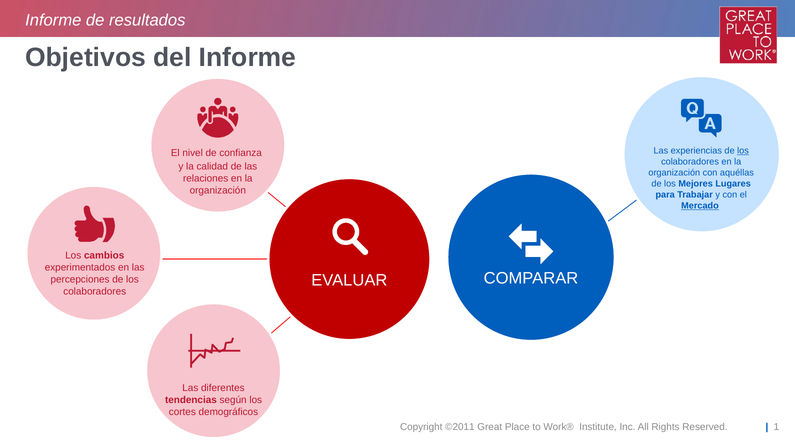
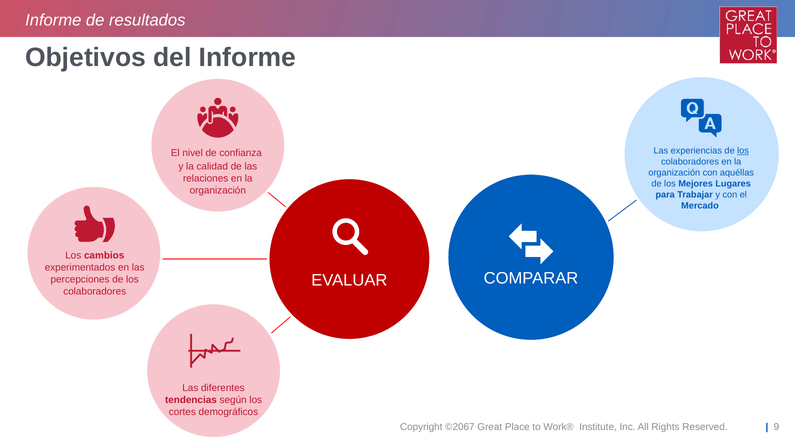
Mercado underline: present -> none (700, 206)
©2011: ©2011 -> ©2067 (460, 427)
1: 1 -> 9 (776, 427)
